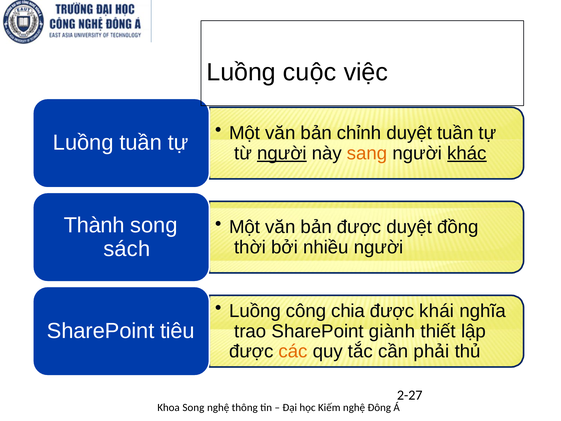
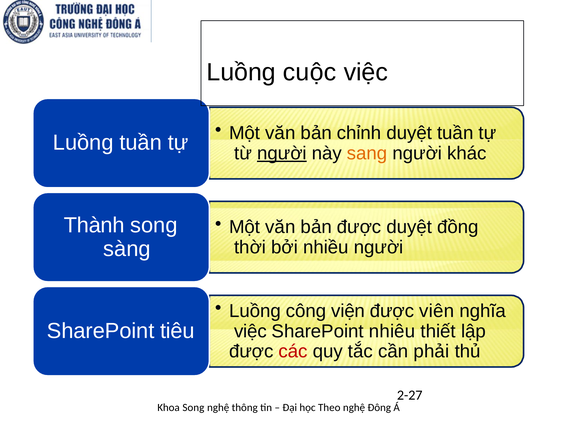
khác underline: present -> none (467, 153)
sách: sách -> sàng (127, 249)
chia: chia -> viện (348, 311)
khái: khái -> viên (437, 311)
trao: trao -> việc (250, 331)
giành: giành -> nhiêu (392, 331)
các colour: orange -> red (293, 351)
Kiếm: Kiếm -> Theo (329, 407)
